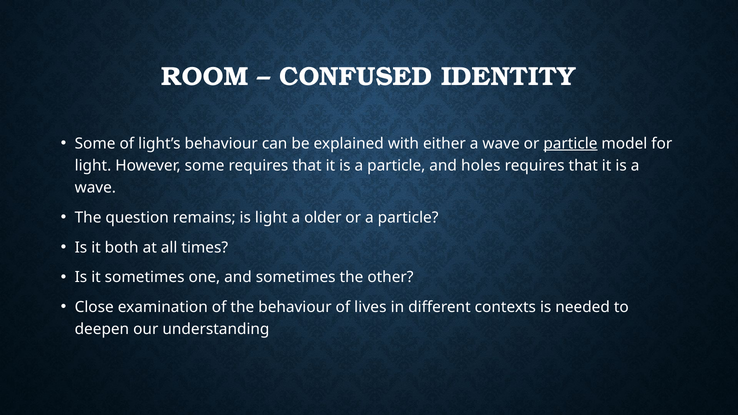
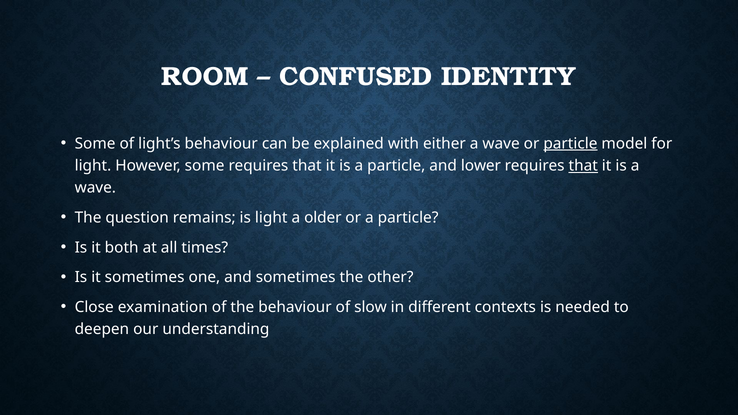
holes: holes -> lower (481, 166)
that underline: none -> present (583, 166)
lives: lives -> slow (370, 307)
